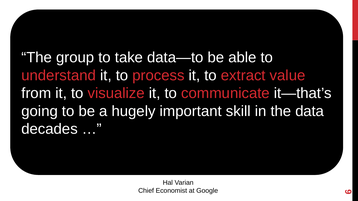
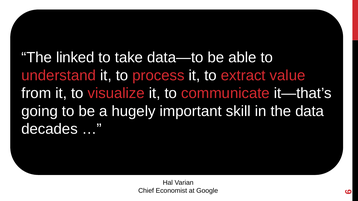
group: group -> linked (75, 58)
